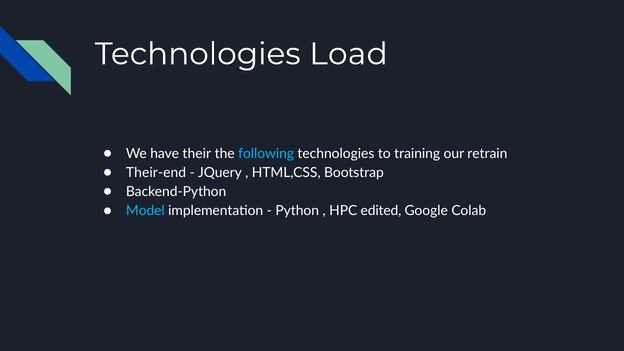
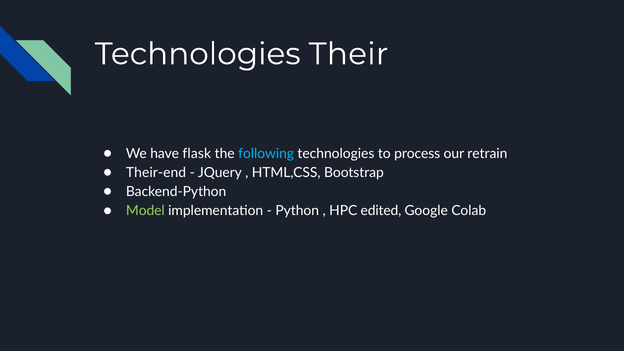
Load: Load -> Their (349, 54)
their: their -> flask (197, 153)
training: training -> process (417, 153)
Model colour: light blue -> light green (145, 211)
